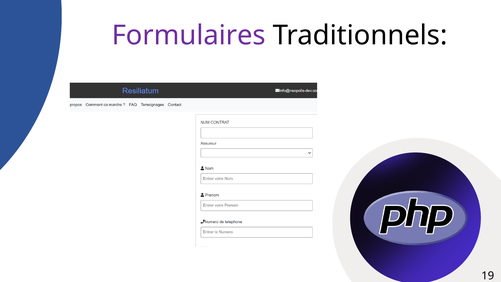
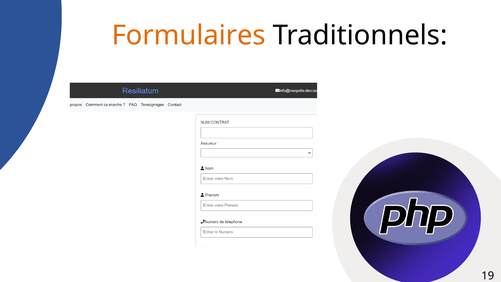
Formulaires colour: purple -> orange (189, 36)
